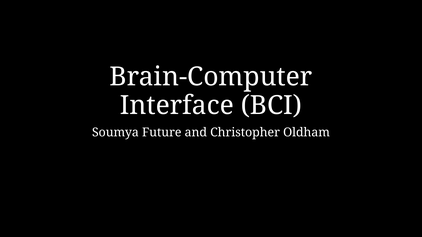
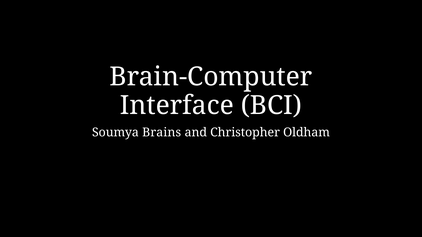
Future: Future -> Brains (162, 133)
